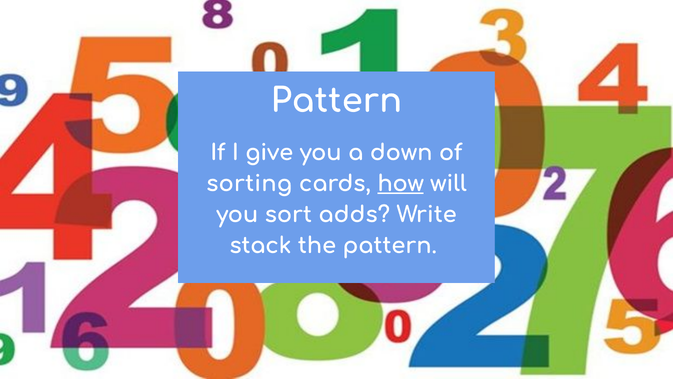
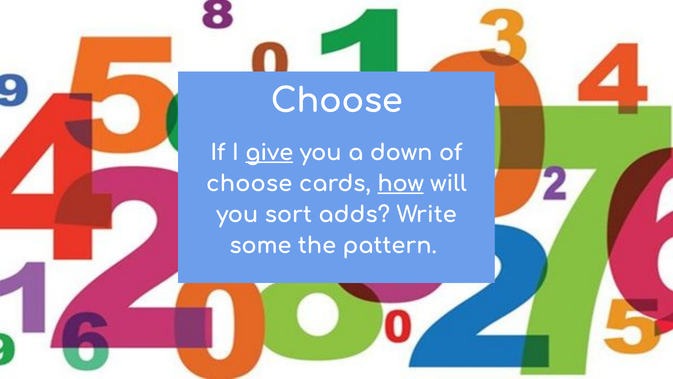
Pattern: Pattern -> Choose (337, 101)
give underline: none -> present (269, 153)
sorting: sorting -> choose (249, 183)
stack: stack -> some (260, 245)
